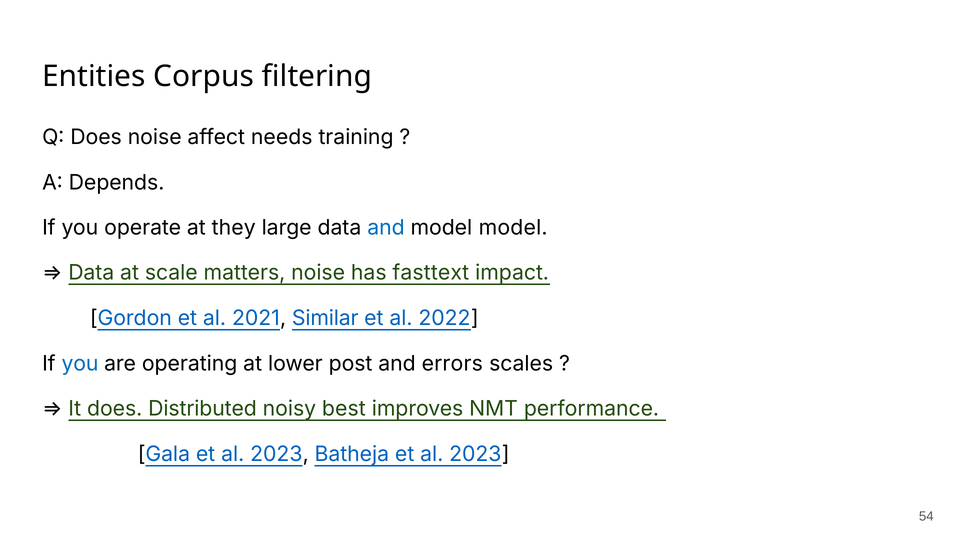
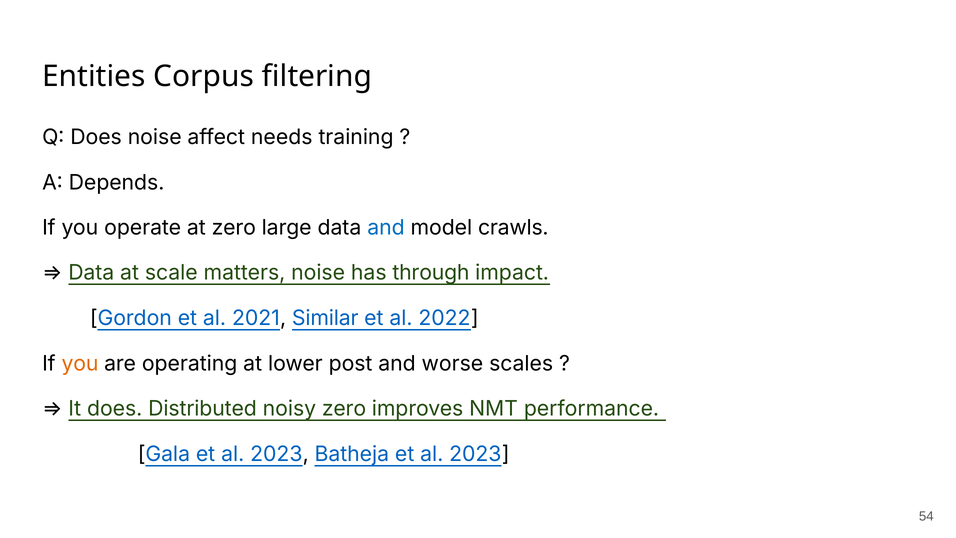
at they: they -> zero (234, 228)
model model: model -> crawls (513, 228)
fasttext: fasttext -> through (431, 273)
you colour: blue -> orange (80, 364)
errors: errors -> worse (452, 364)
noisy best: best -> zero (344, 409)
